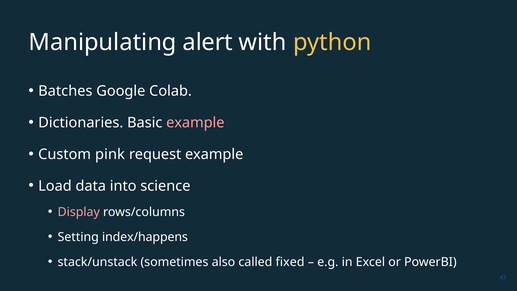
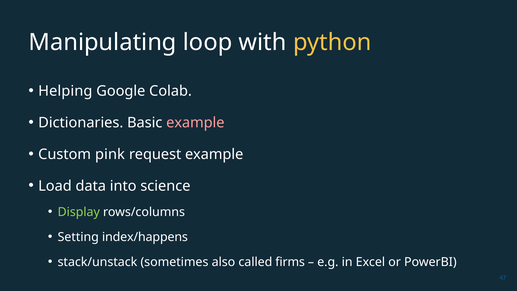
alert: alert -> loop (208, 42)
Batches: Batches -> Helping (65, 91)
Display colour: pink -> light green (79, 212)
fixed: fixed -> firms (290, 262)
